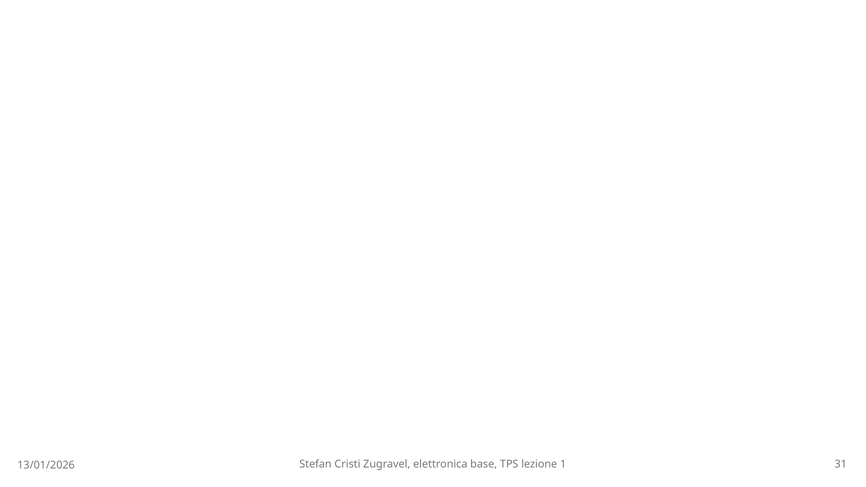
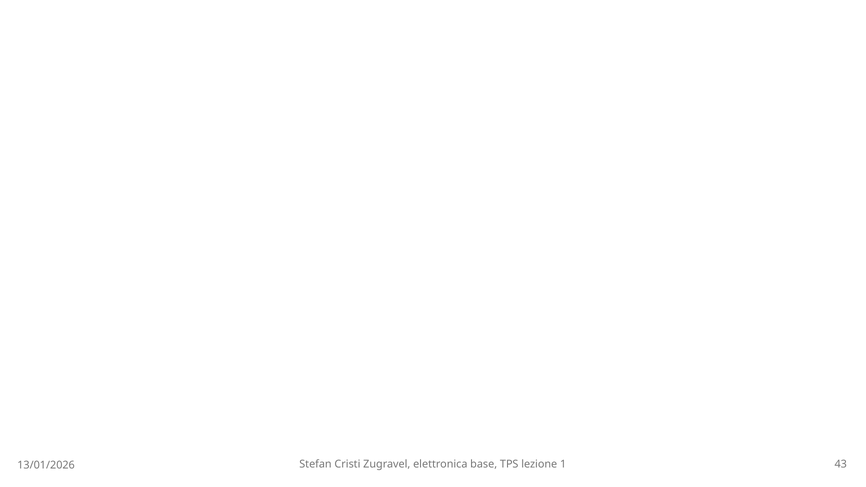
31: 31 -> 43 (841, 464)
